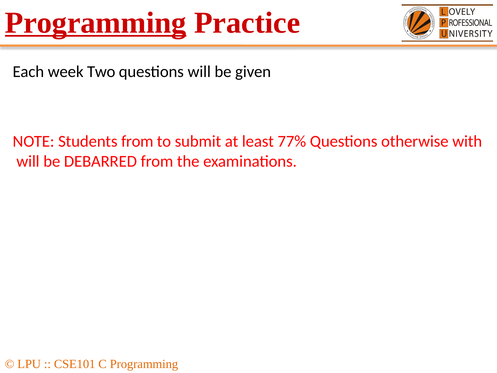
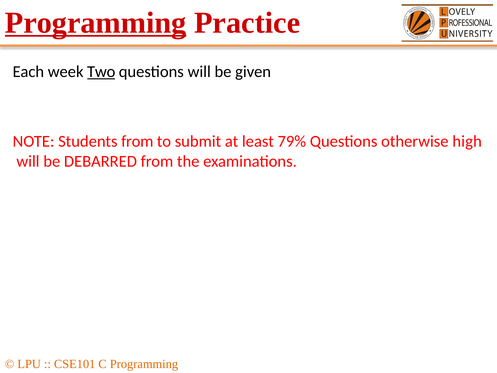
Two underline: none -> present (101, 72)
77%: 77% -> 79% (292, 141)
with: with -> high (467, 141)
